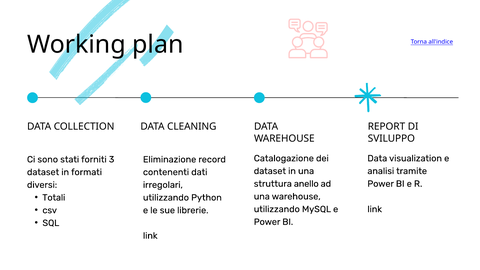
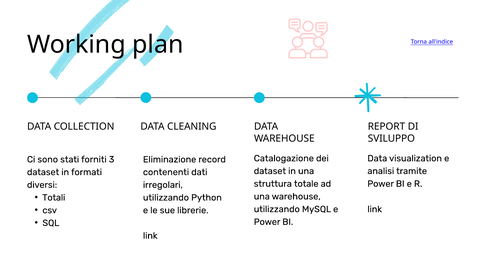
anello: anello -> totale (306, 184)
